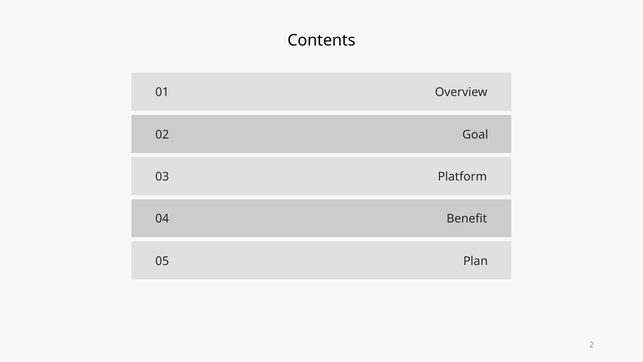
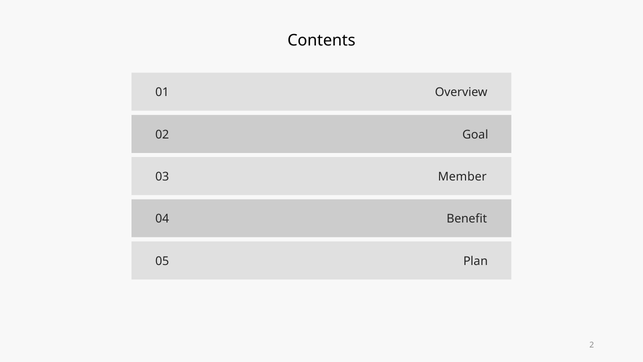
Platform: Platform -> Member (462, 177)
